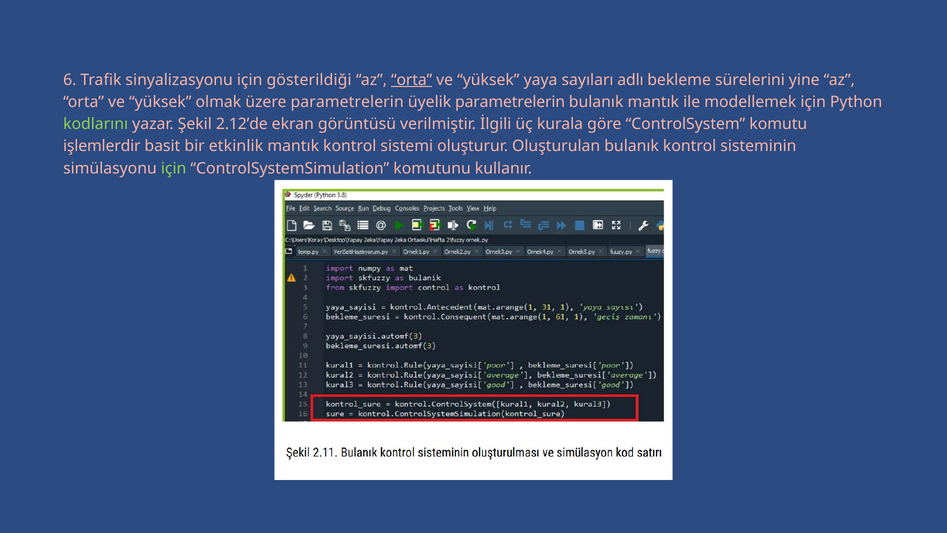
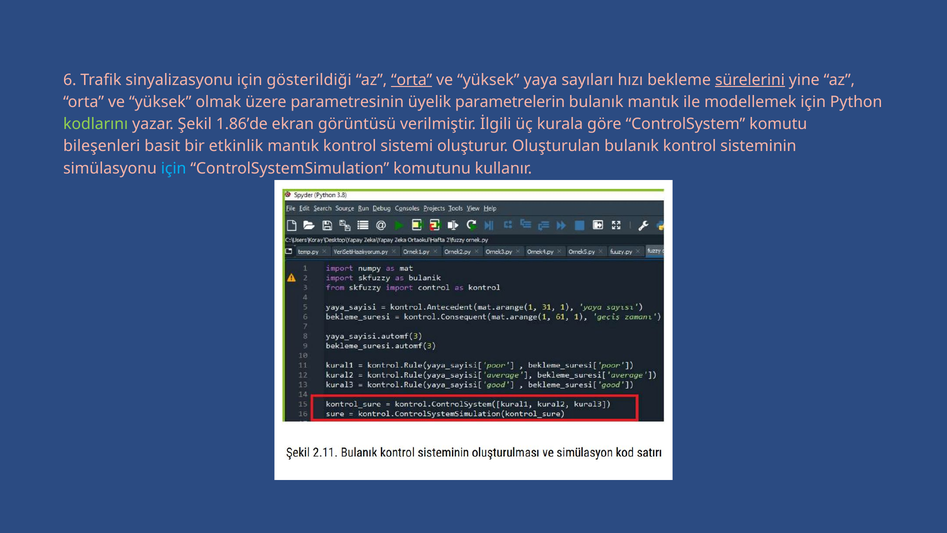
adlı: adlı -> hızı (630, 80)
sürelerini underline: none -> present (750, 80)
üzere parametrelerin: parametrelerin -> parametresinin (347, 102)
2.12’de: 2.12’de -> 1.86’de (242, 124)
işlemlerdir: işlemlerdir -> bileşenleri (102, 146)
için colour: light green -> light blue (174, 168)
